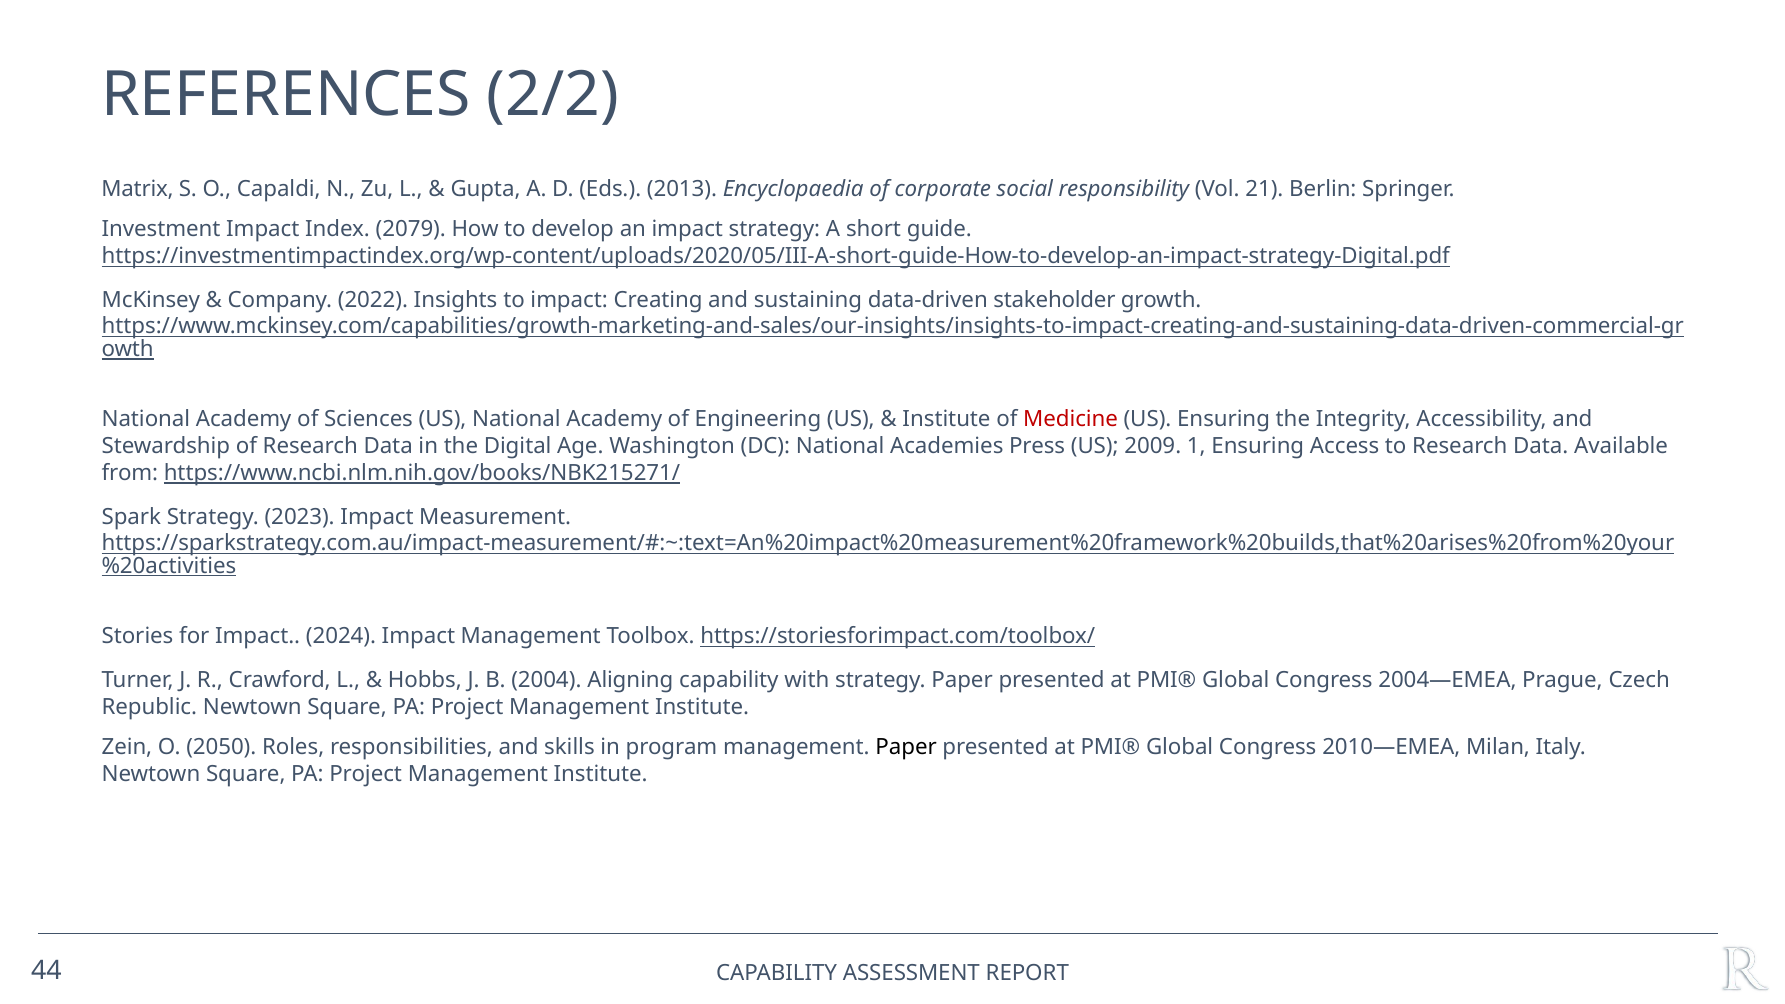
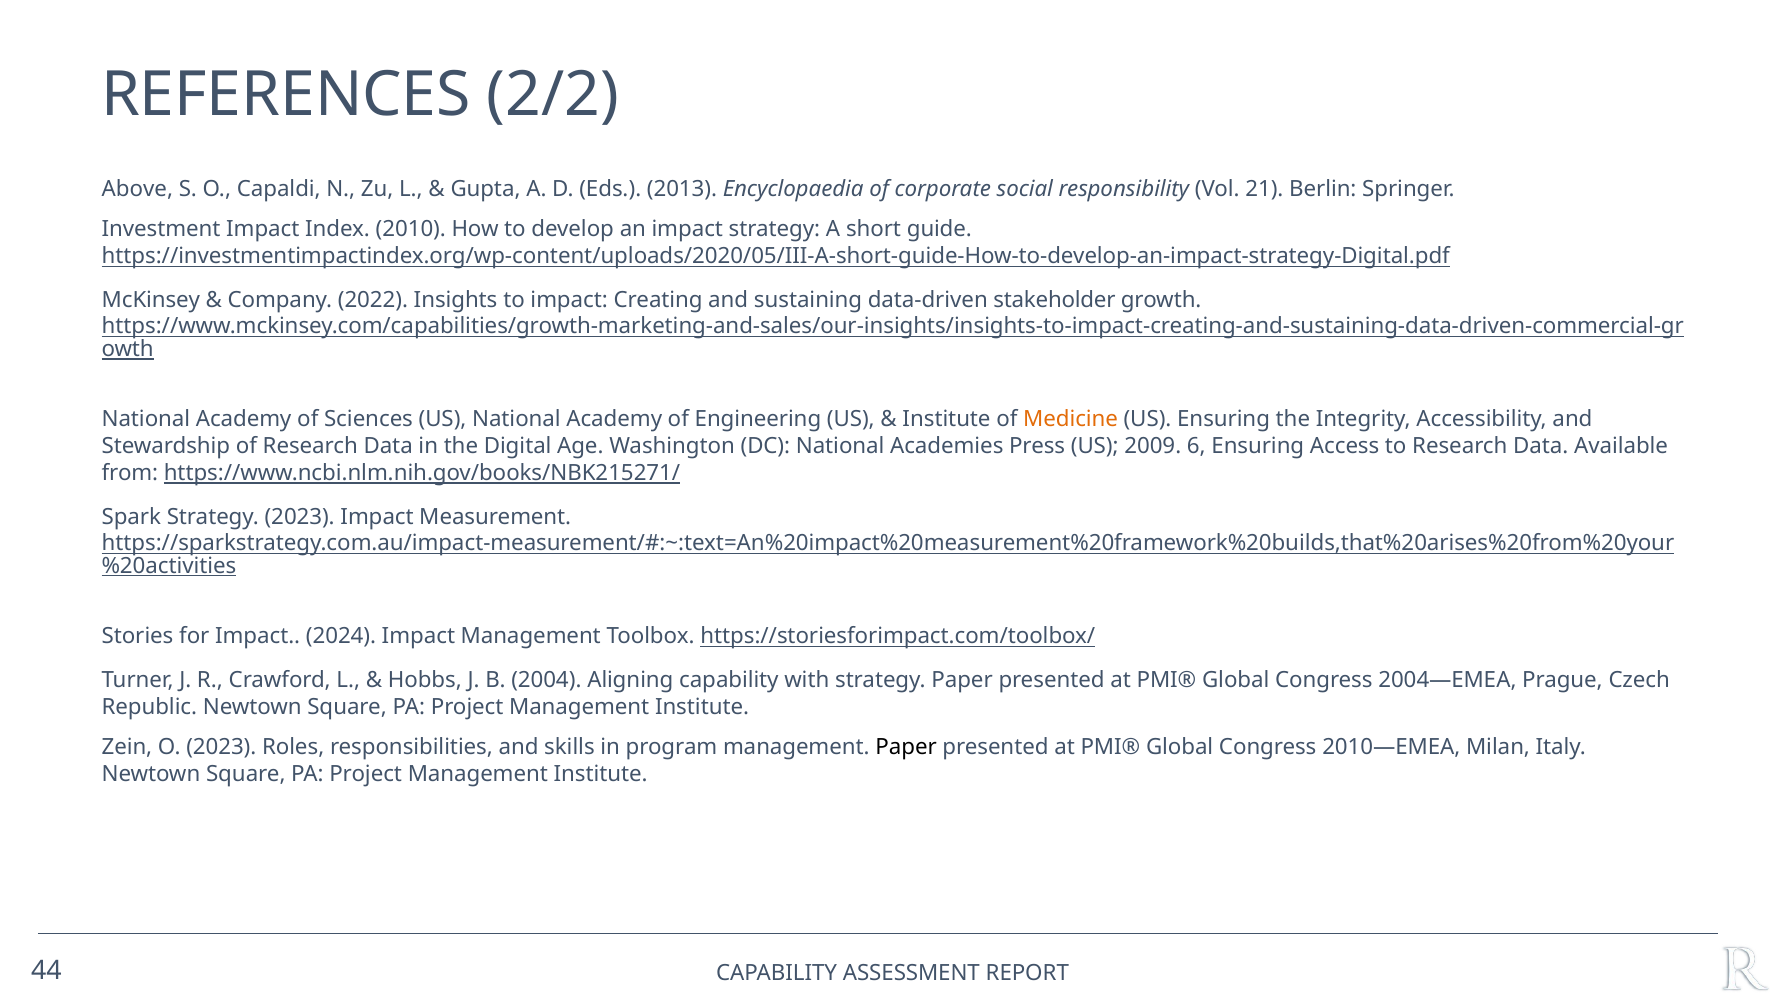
Matrix: Matrix -> Above (137, 189)
2079: 2079 -> 2010 (411, 229)
Medicine colour: red -> orange (1071, 419)
1: 1 -> 6 (1196, 446)
O 2050: 2050 -> 2023 (221, 747)
